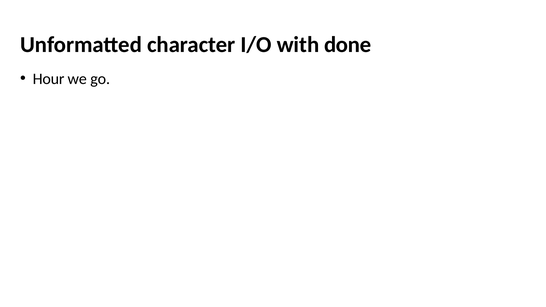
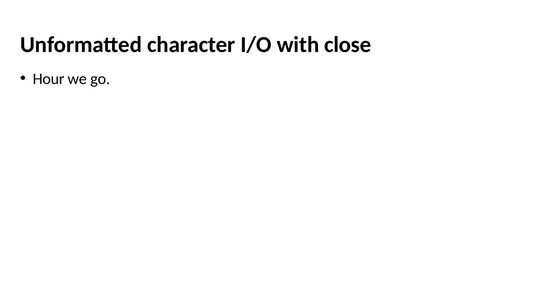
done: done -> close (348, 45)
